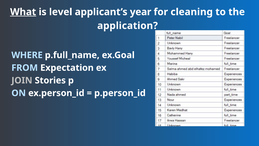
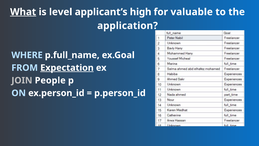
year: year -> high (141, 12)
cleaning: cleaning -> valuable (192, 12)
Expectation underline: none -> present (67, 68)
Stories: Stories -> People (50, 80)
